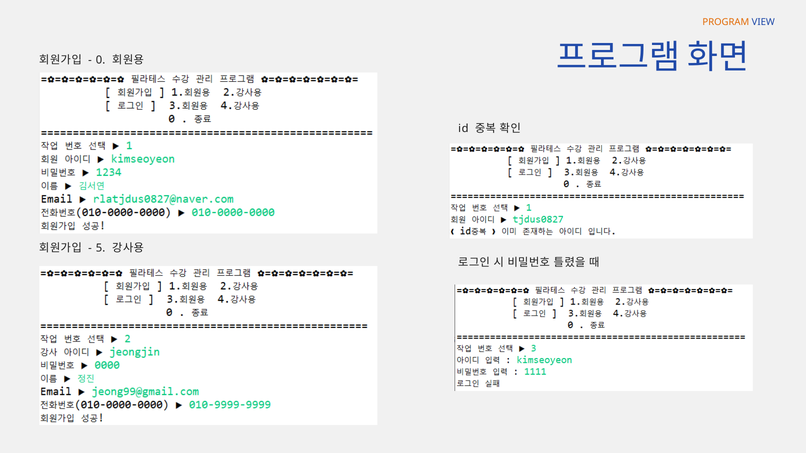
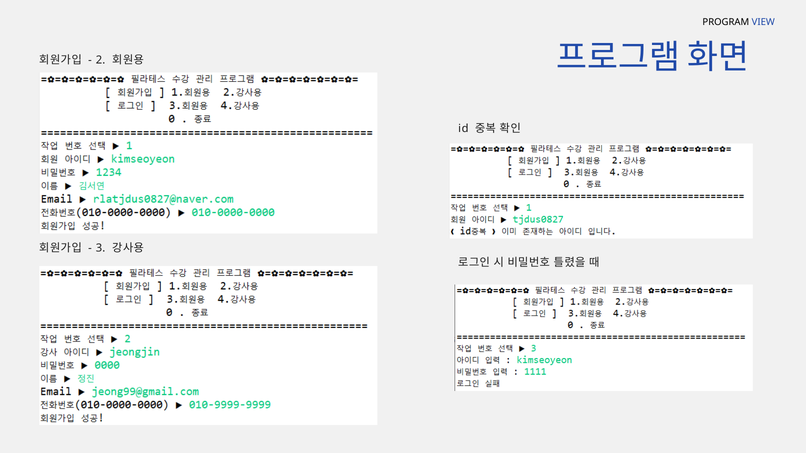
PROGRAM colour: orange -> black (726, 22)
0: 0 -> 2 (101, 60)
5: 5 -> 3 (101, 248)
